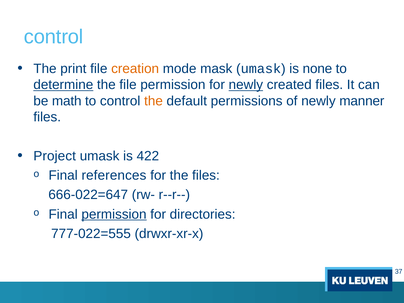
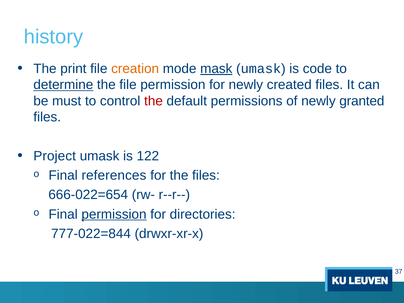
control: control -> history (54, 37)
mask underline: none -> present (216, 69)
none: none -> code (317, 69)
newly underline: present -> none (246, 85)
math: math -> must (67, 101)
the colour: orange -> red (153, 101)
manner: manner -> granted (362, 101)
422: 422 -> 122 (148, 156)
666-022=647: 666-022=647 -> 666-022=654 (88, 195)
777-022=555: 777-022=555 -> 777-022=844 (91, 234)
